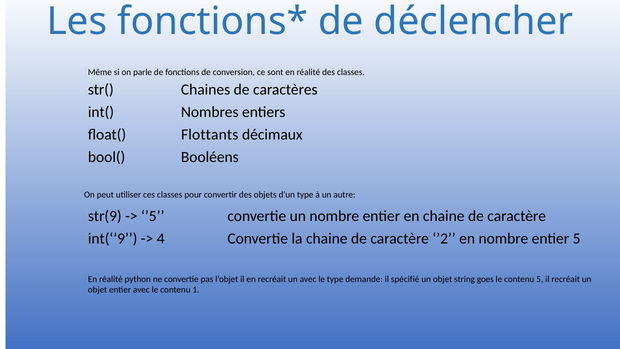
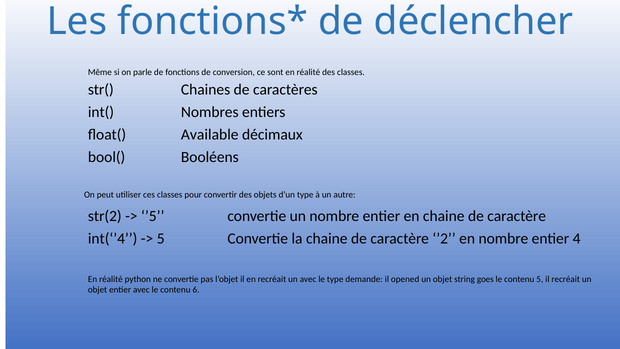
Flottants: Flottants -> Available (210, 135)
str(9: str(9 -> str(2 (105, 216)
int(‘’9: int(‘’9 -> int(‘’4 (113, 238)
4: 4 -> 5 (161, 238)
entier 5: 5 -> 4 (577, 238)
spécifié: spécifié -> opened (405, 279)
1: 1 -> 6 (196, 290)
